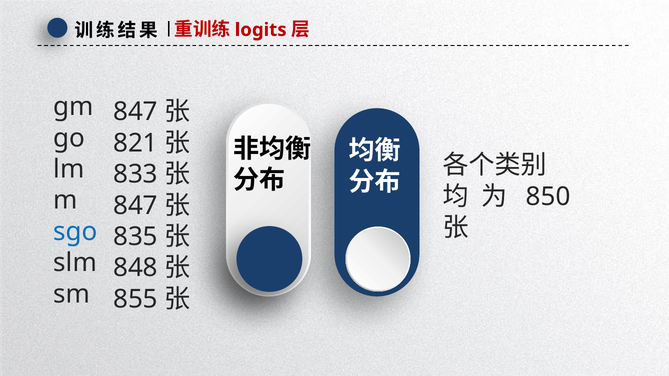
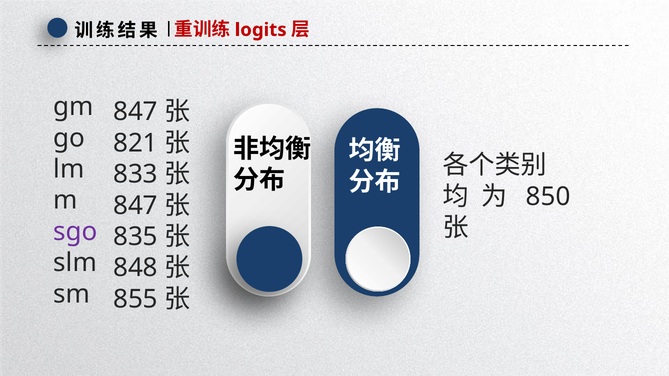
sgo colour: blue -> purple (76, 232)
